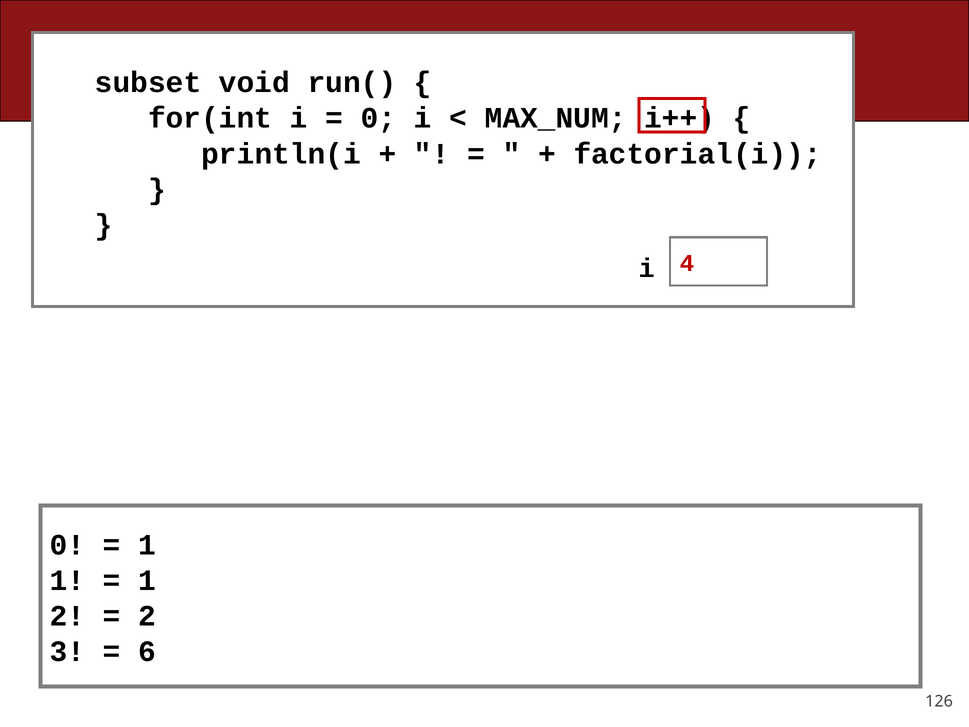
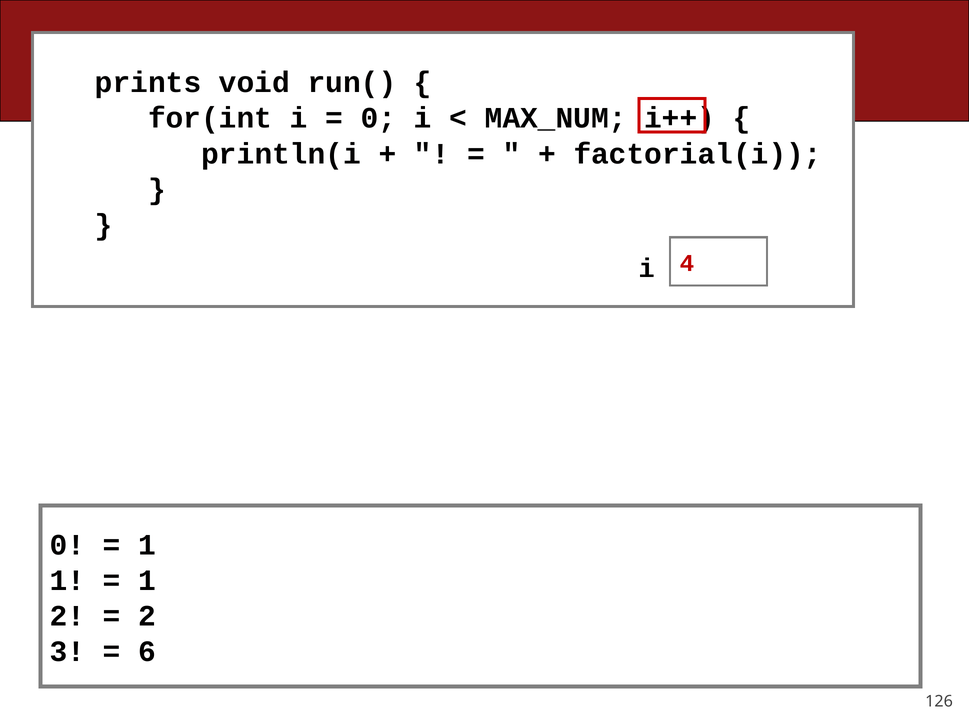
subset: subset -> prints (148, 83)
